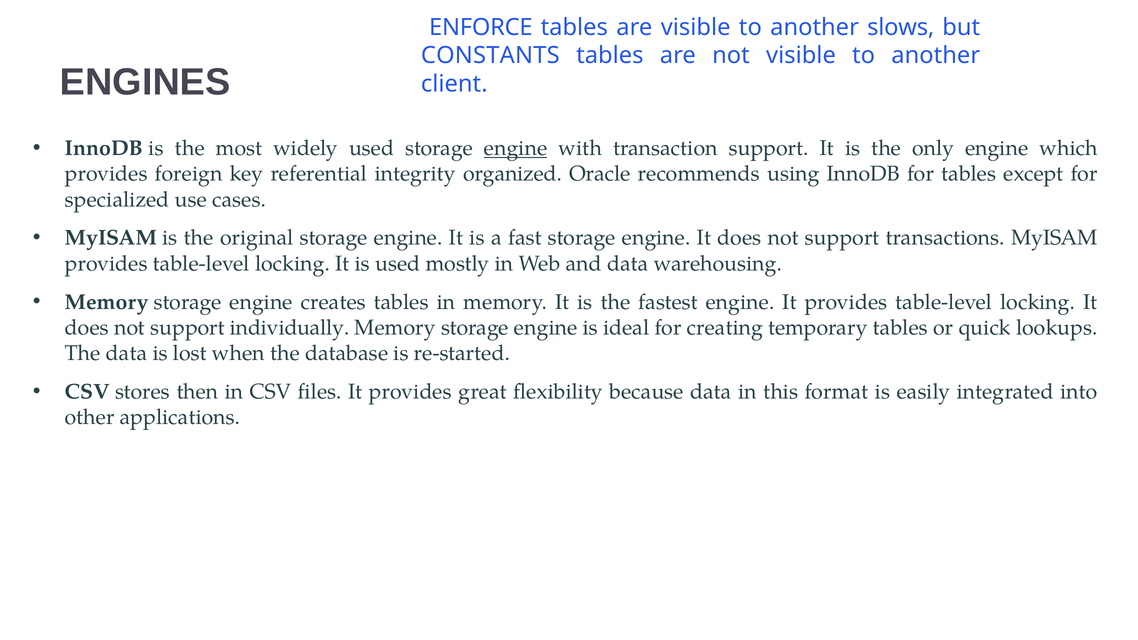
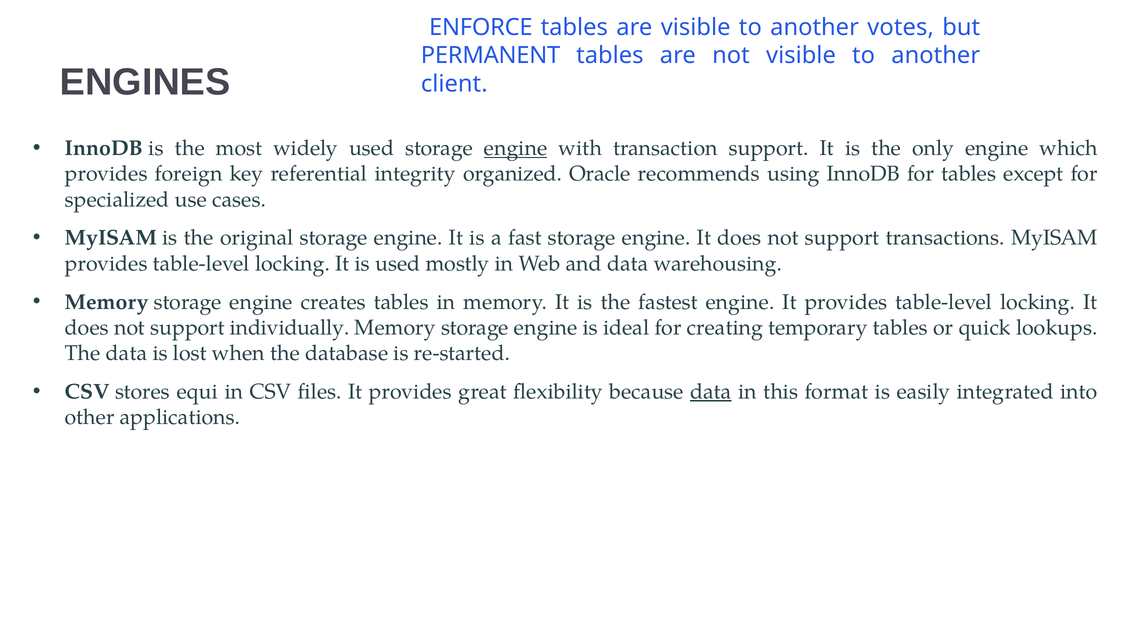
slows: slows -> votes (901, 27)
CONSTANTS: CONSTANTS -> PERMANENT (491, 56)
then: then -> equi (197, 392)
data underline: none -> present (711, 392)
